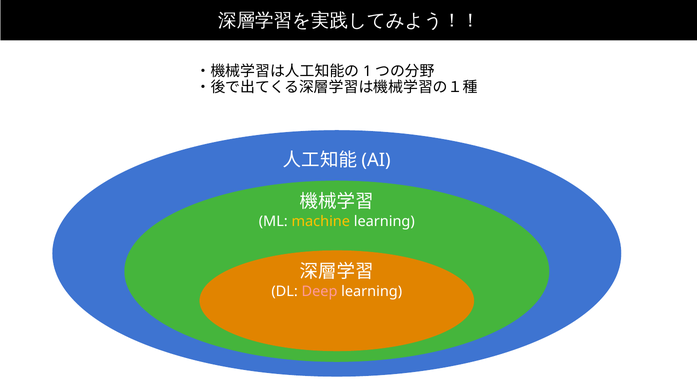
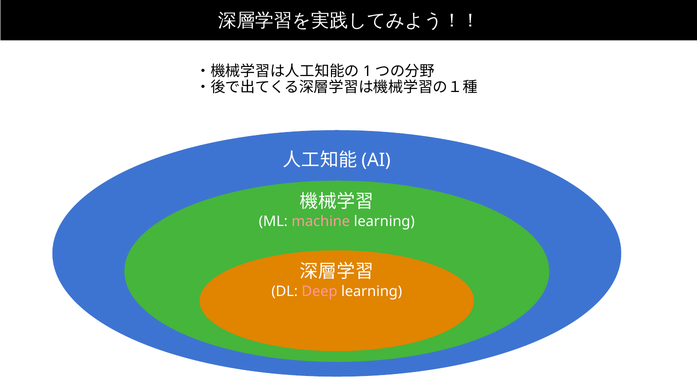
machine colour: yellow -> pink (321, 221)
